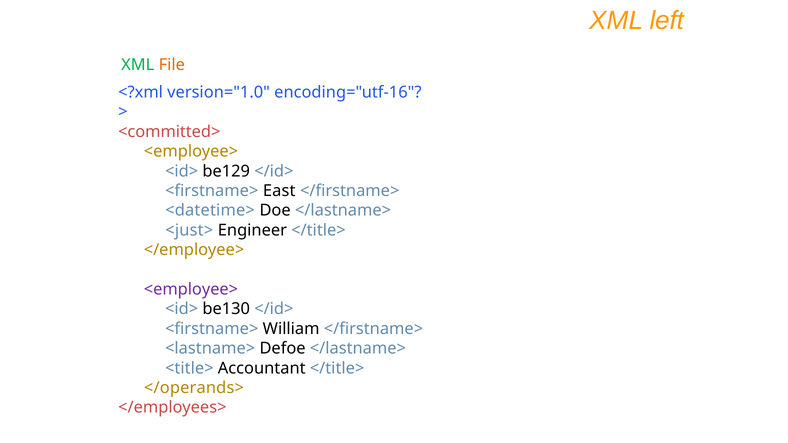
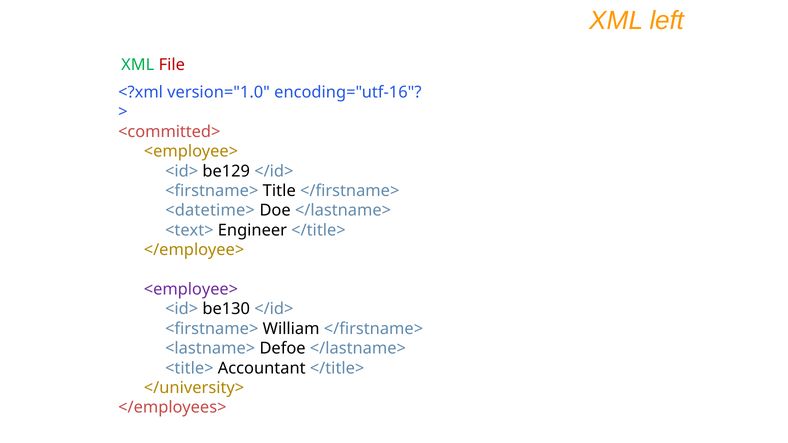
File colour: orange -> red (172, 65)
East: East -> Title (279, 191)
<just>: <just> -> <text> (189, 230)
</operands>: </operands> -> </university> (194, 388)
